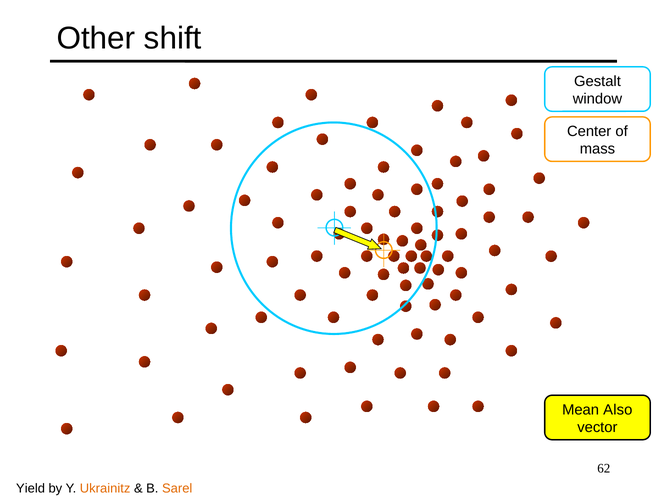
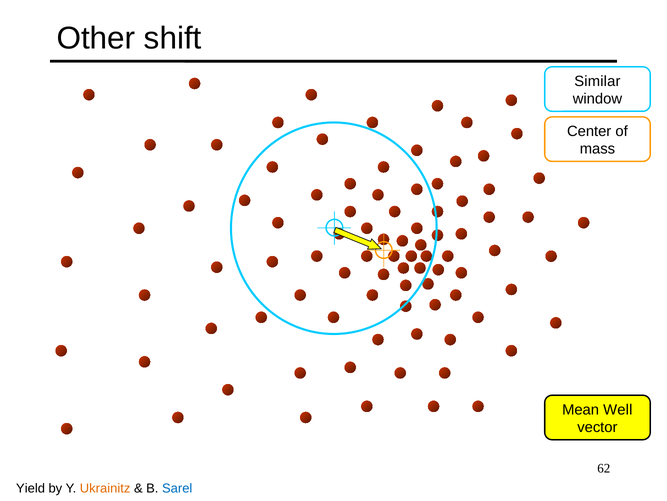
Gestalt: Gestalt -> Similar (597, 81)
Also: Also -> Well (618, 409)
Sarel colour: orange -> blue (177, 488)
